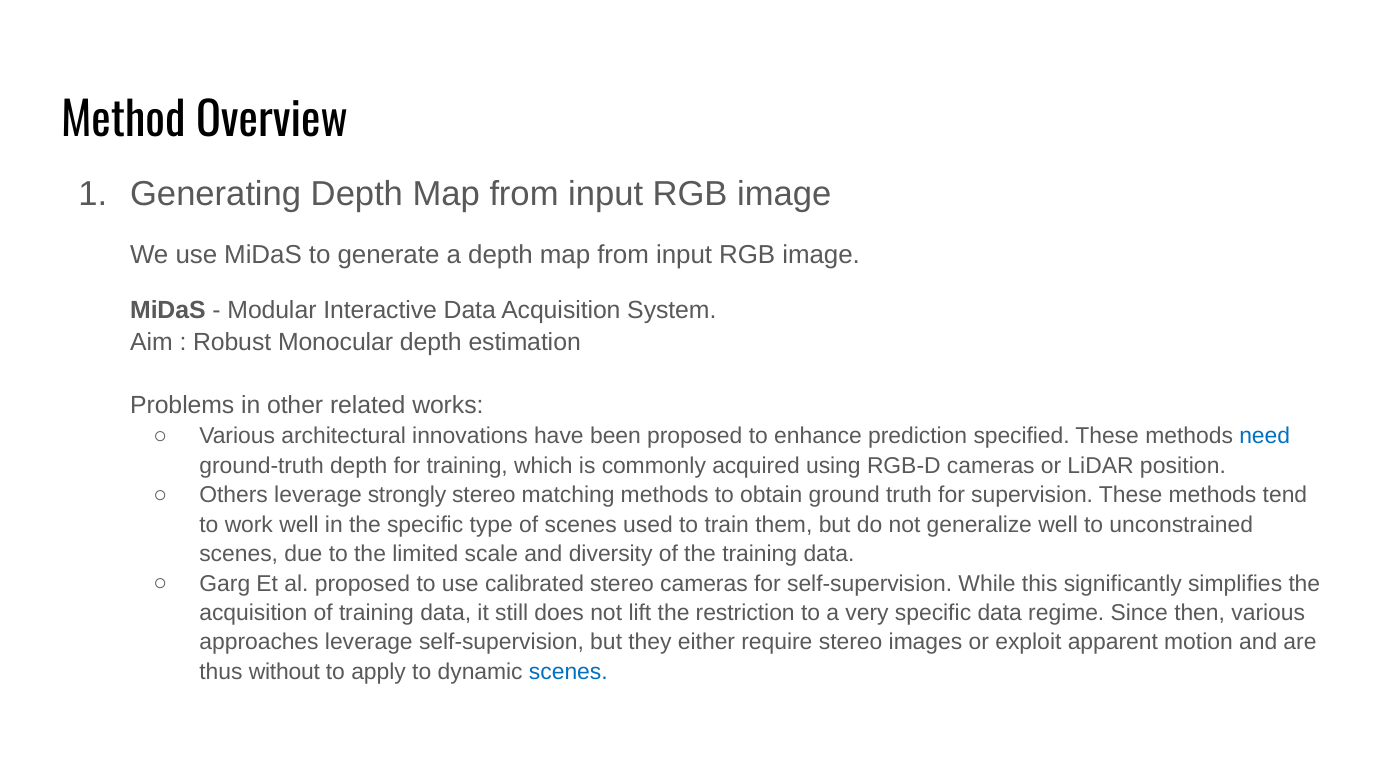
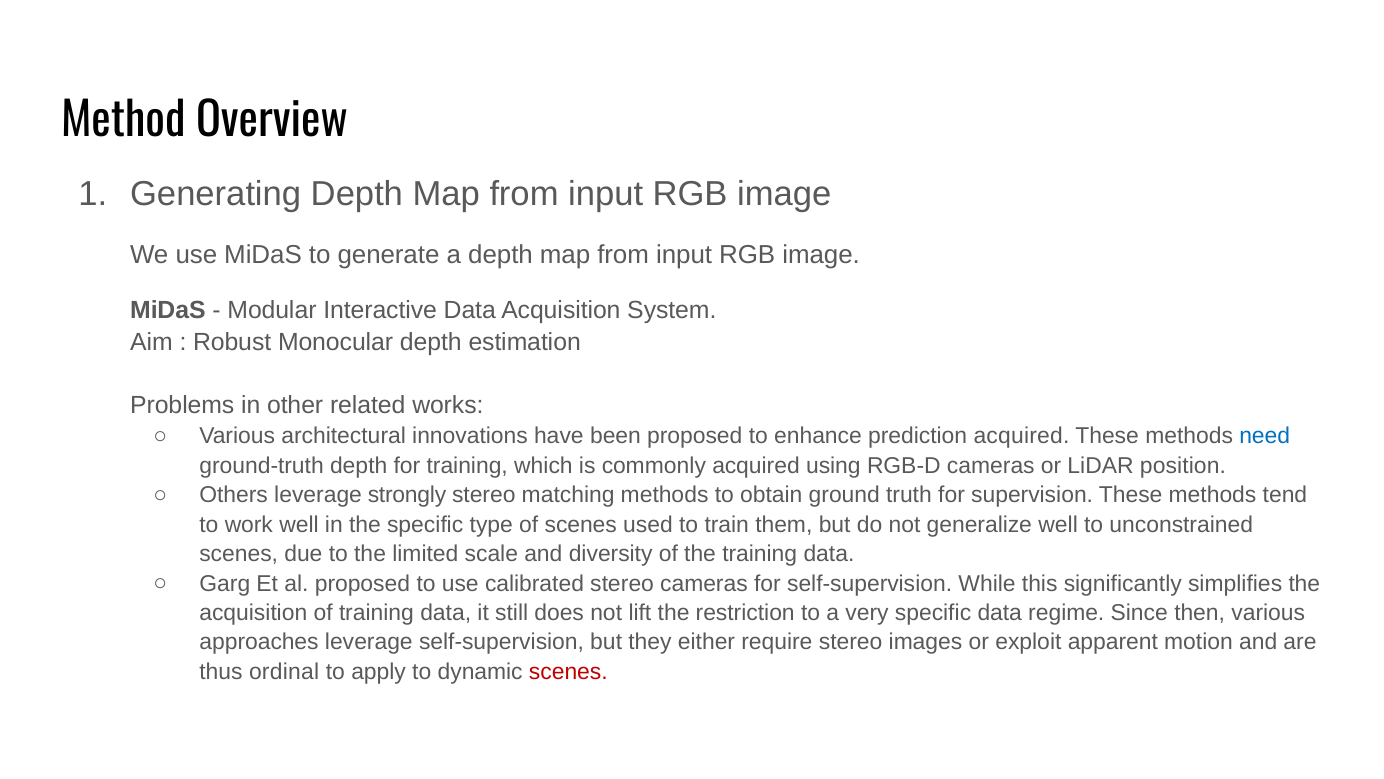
prediction specified: specified -> acquired (1021, 436)
without: without -> ordinal (284, 671)
scenes colour: blue -> red (568, 671)
